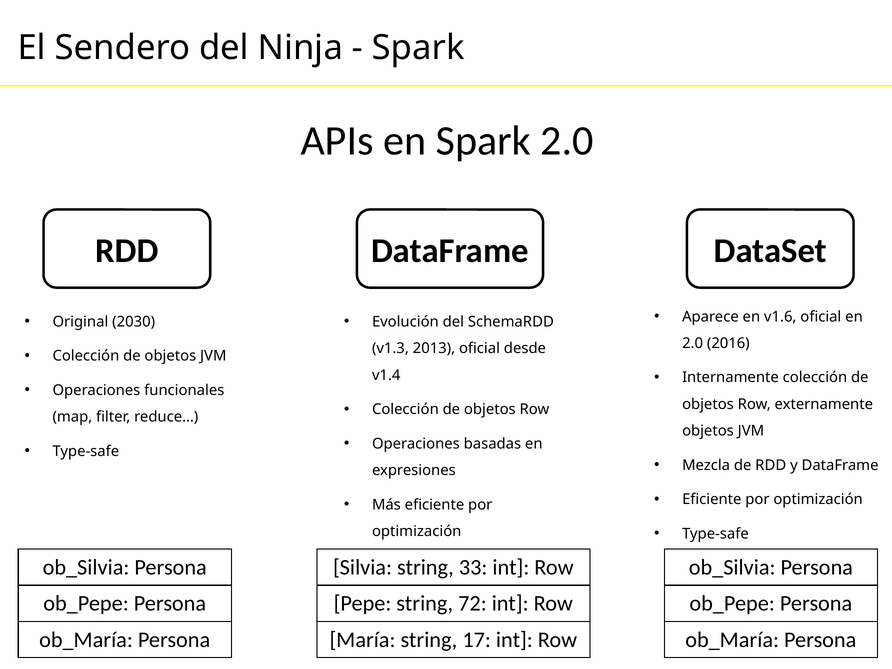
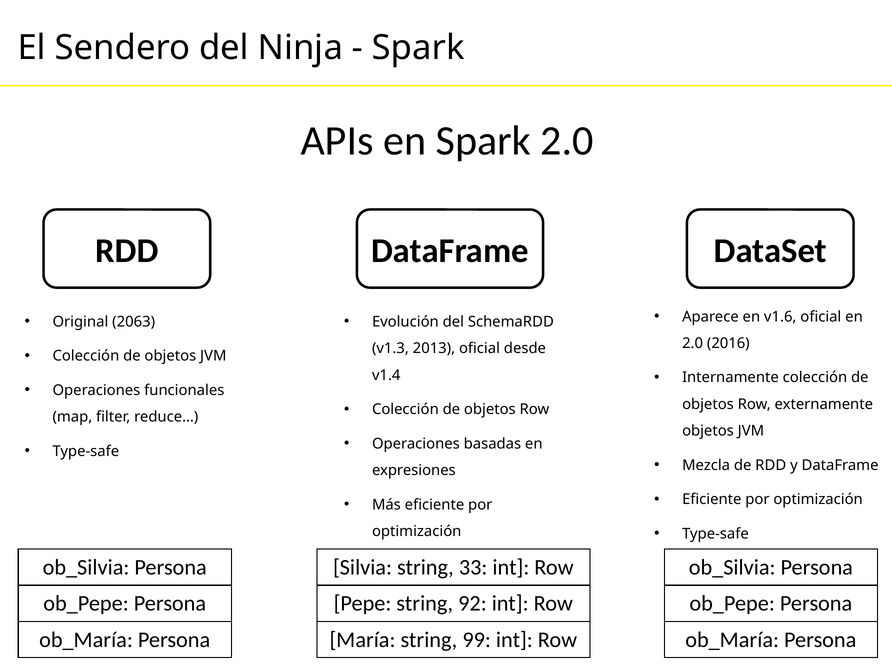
2030: 2030 -> 2063 (134, 322)
72: 72 -> 92 (472, 604)
17: 17 -> 99 (477, 640)
